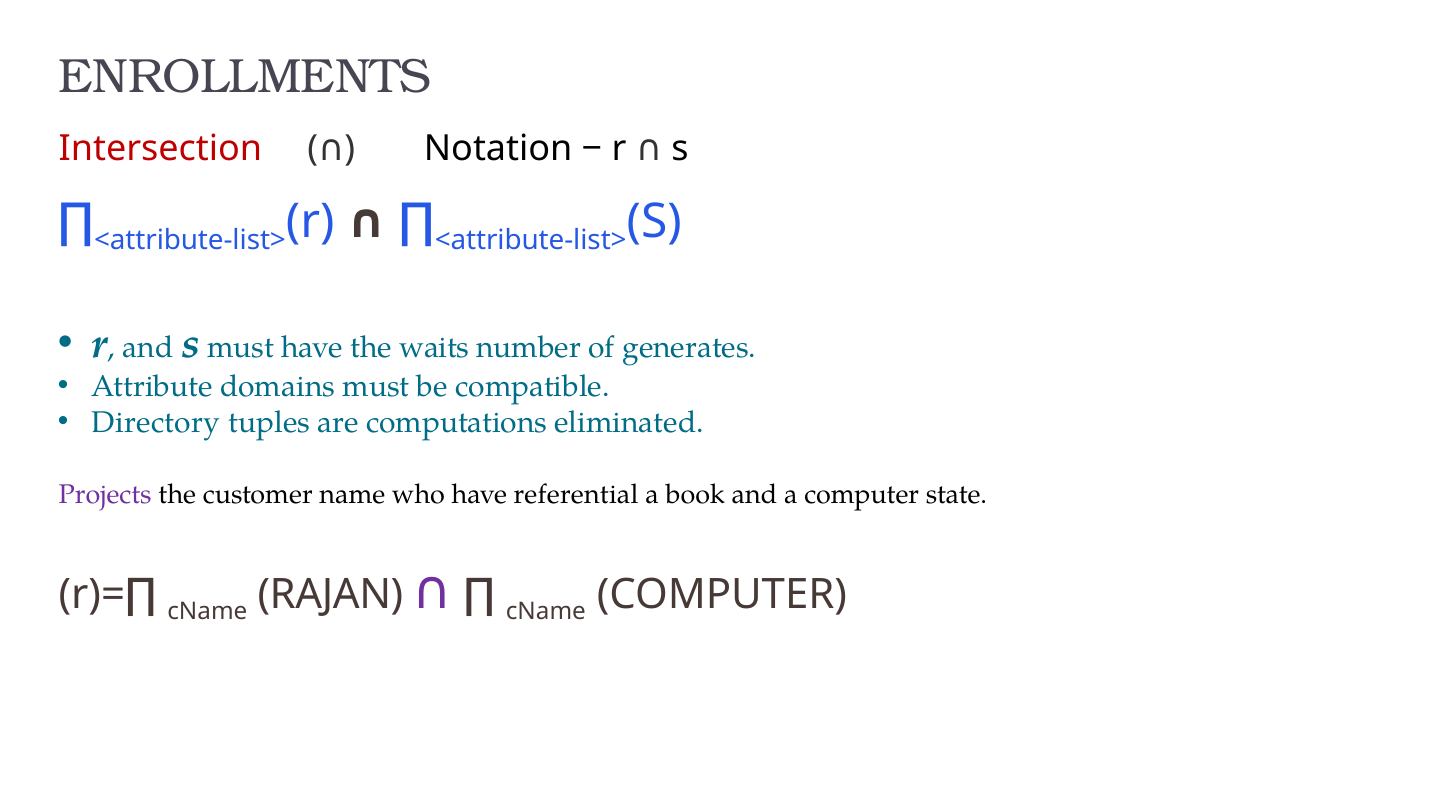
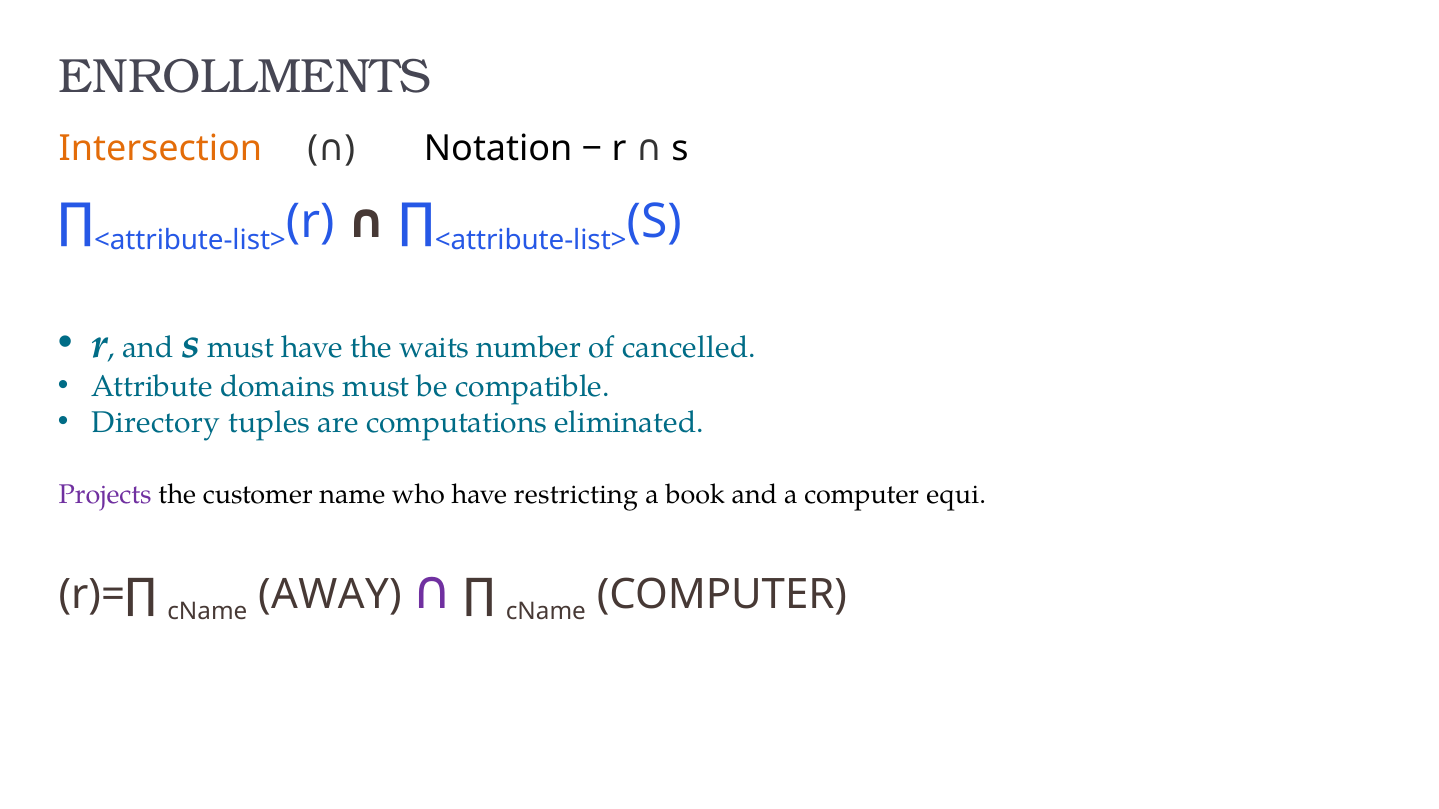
Intersection colour: red -> orange (160, 149)
generates: generates -> cancelled (689, 348)
referential: referential -> restricting (576, 495)
state: state -> equi (956, 495)
RAJAN: RAJAN -> AWAY (330, 595)
